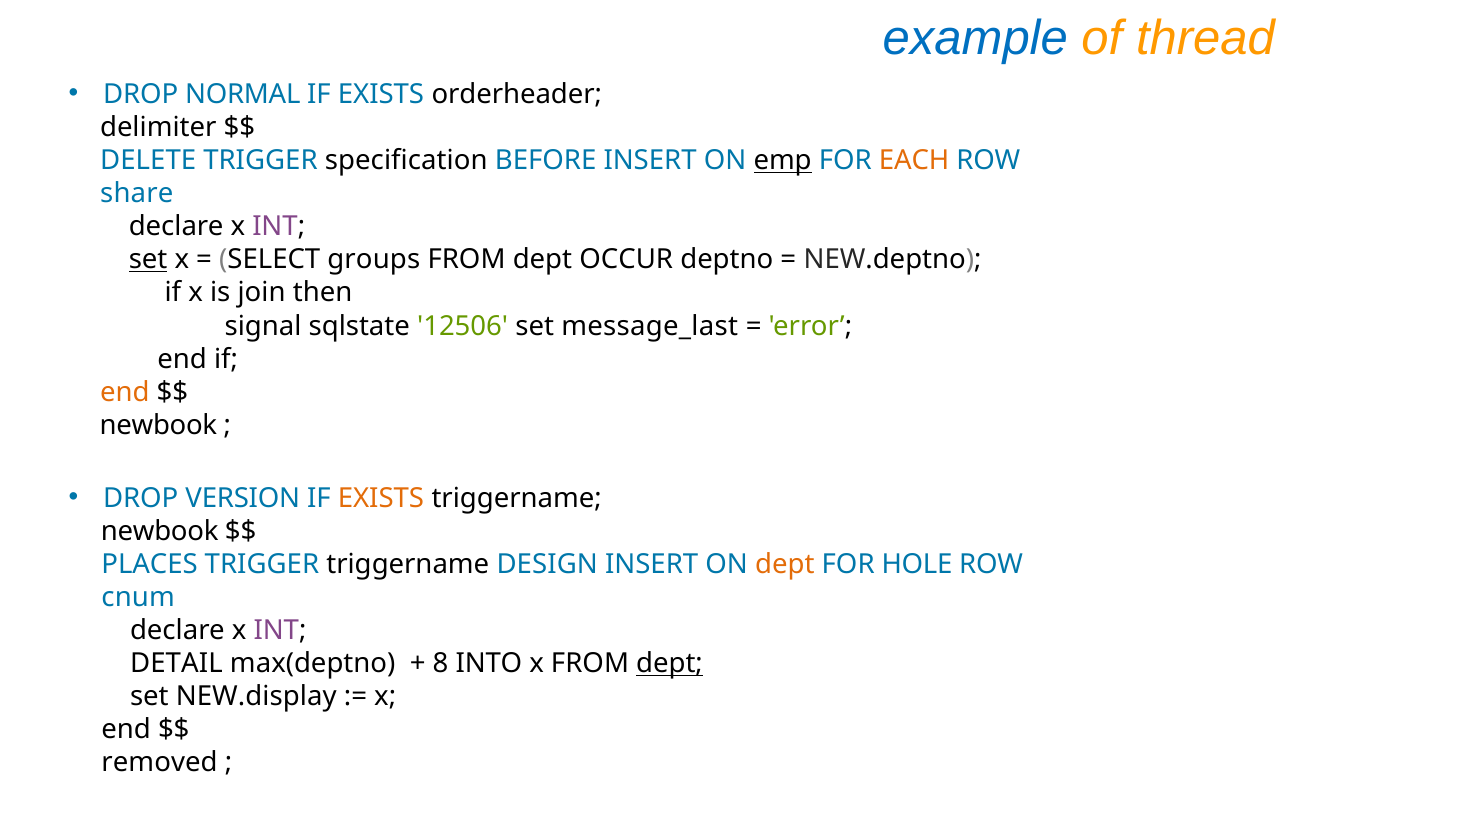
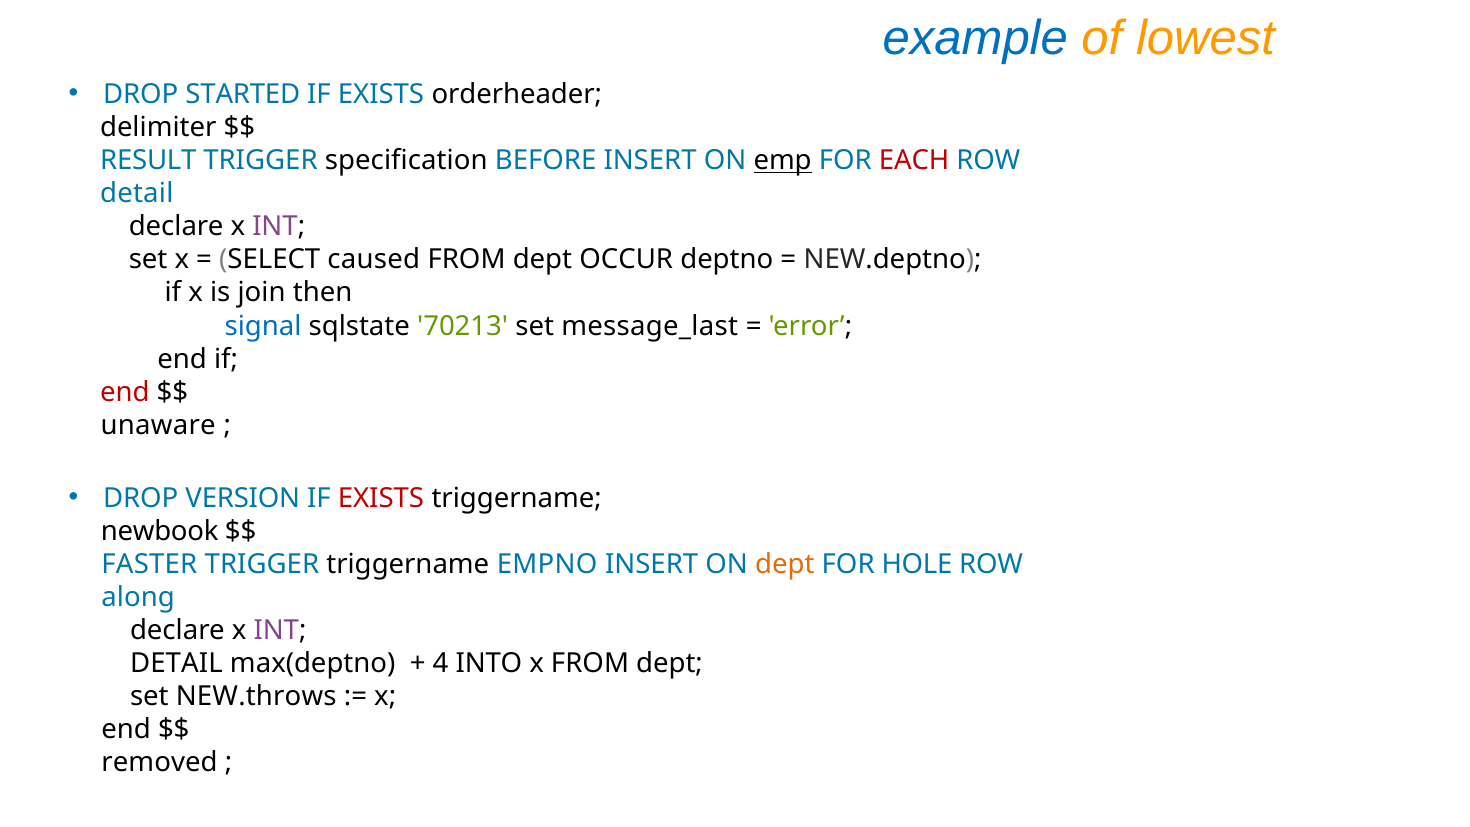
thread: thread -> lowest (1205, 38)
NORMAL: NORMAL -> STARTED (243, 94)
DELETE: DELETE -> RESULT (148, 160)
EACH colour: orange -> red (914, 160)
share: share -> detail (137, 194)
set underline: present -> none (148, 260)
groups: groups -> caused (374, 260)
signal colour: black -> blue (263, 326)
12506: 12506 -> 70213 (463, 326)
end colour: orange -> red (125, 392)
newbook: newbook -> unaware (158, 425)
EXISTS colour: orange -> red (381, 498)
PLACES: PLACES -> FASTER (149, 564)
DESIGN: DESIGN -> EMPNO (547, 564)
cnum: cnum -> along (138, 597)
8: 8 -> 4 (441, 663)
dept underline: present -> none (670, 663)
NEW.display: NEW.display -> NEW.throws (256, 696)
